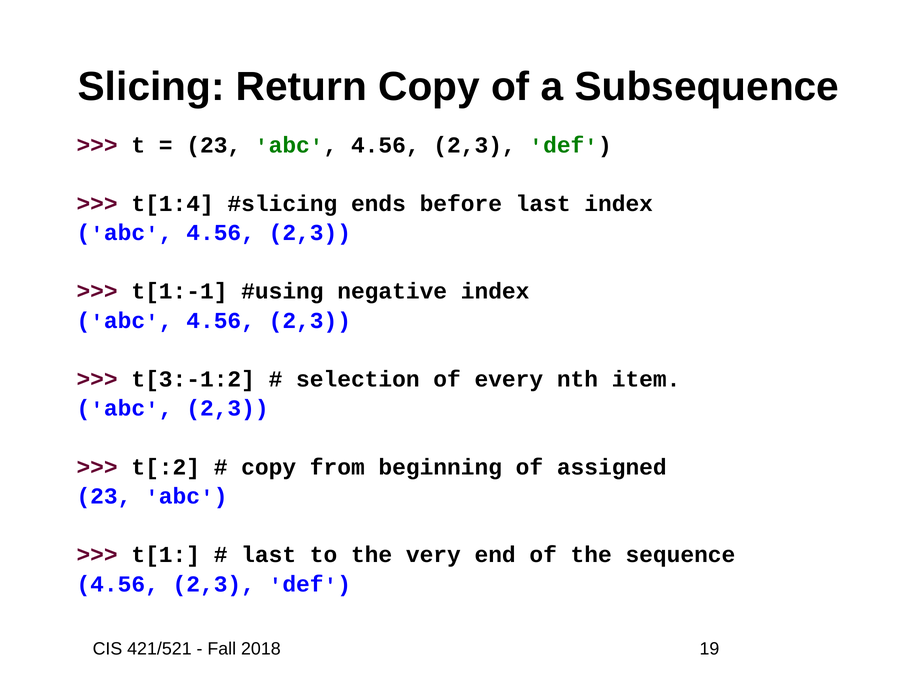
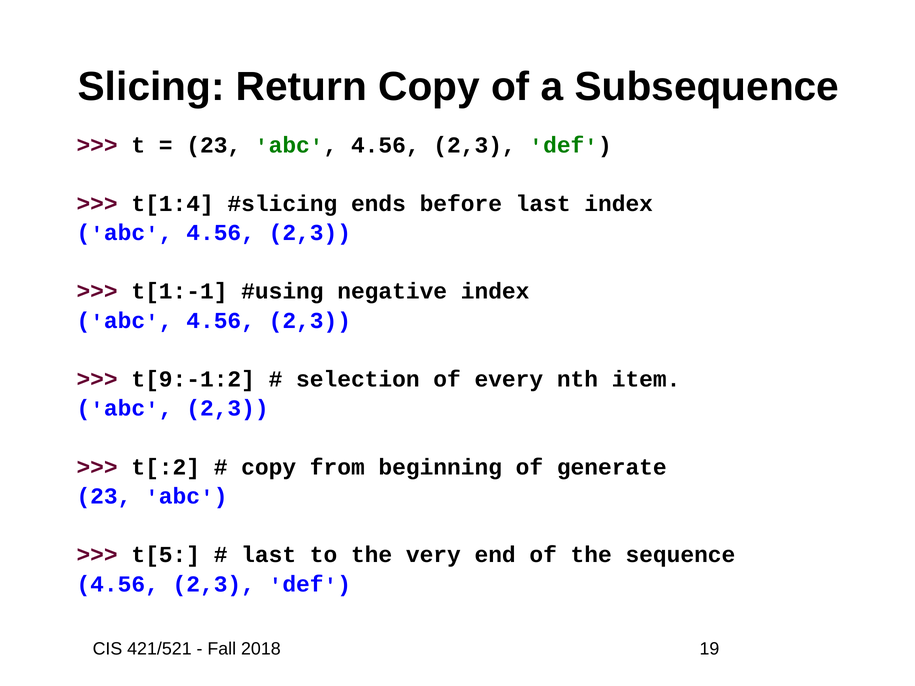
t[3:-1:2: t[3:-1:2 -> t[9:-1:2 (193, 379)
assigned: assigned -> generate (612, 467)
t[1: t[1 -> t[5 (166, 555)
